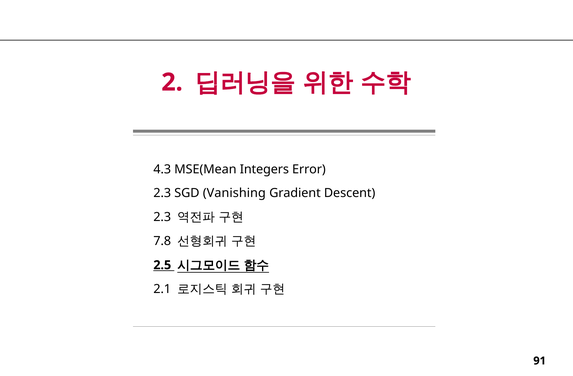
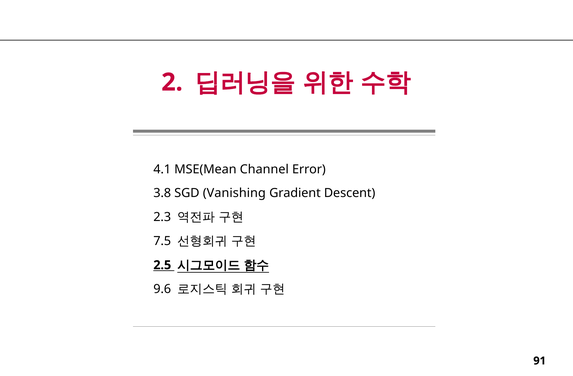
4.3: 4.3 -> 4.1 (162, 169)
Integers: Integers -> Channel (264, 169)
2.3: 2.3 -> 3.8 (162, 193)
7.8: 7.8 -> 7.5 (162, 241)
2.1: 2.1 -> 9.6 (162, 289)
